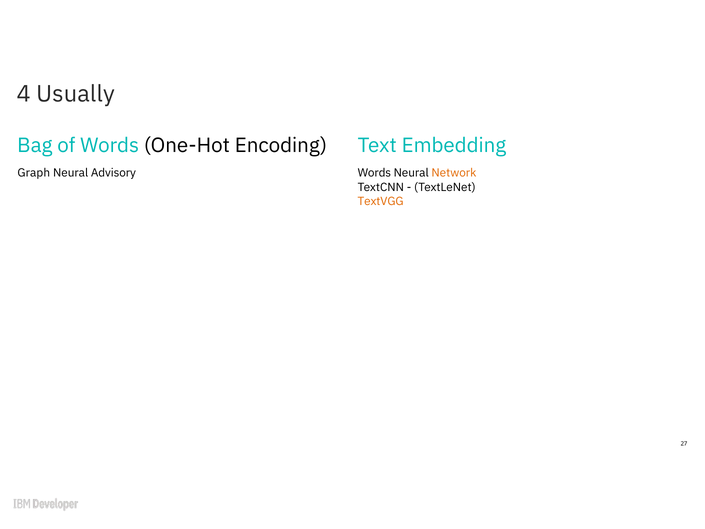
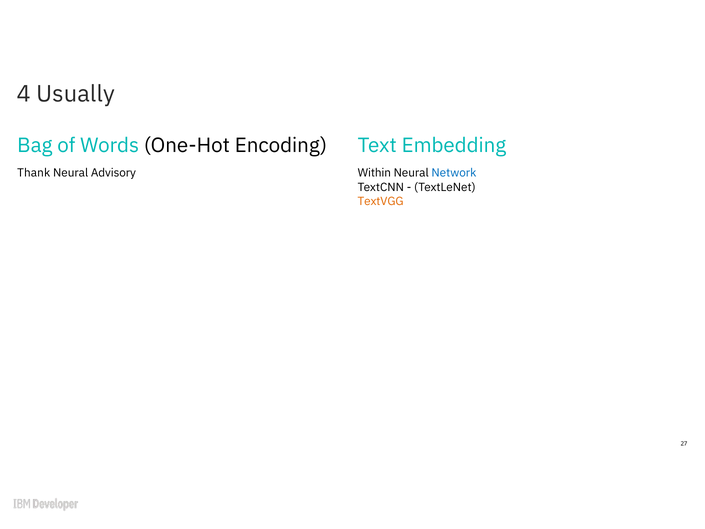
Graph: Graph -> Thank (34, 173)
Words: Words -> Within (374, 173)
Network colour: orange -> blue (454, 173)
